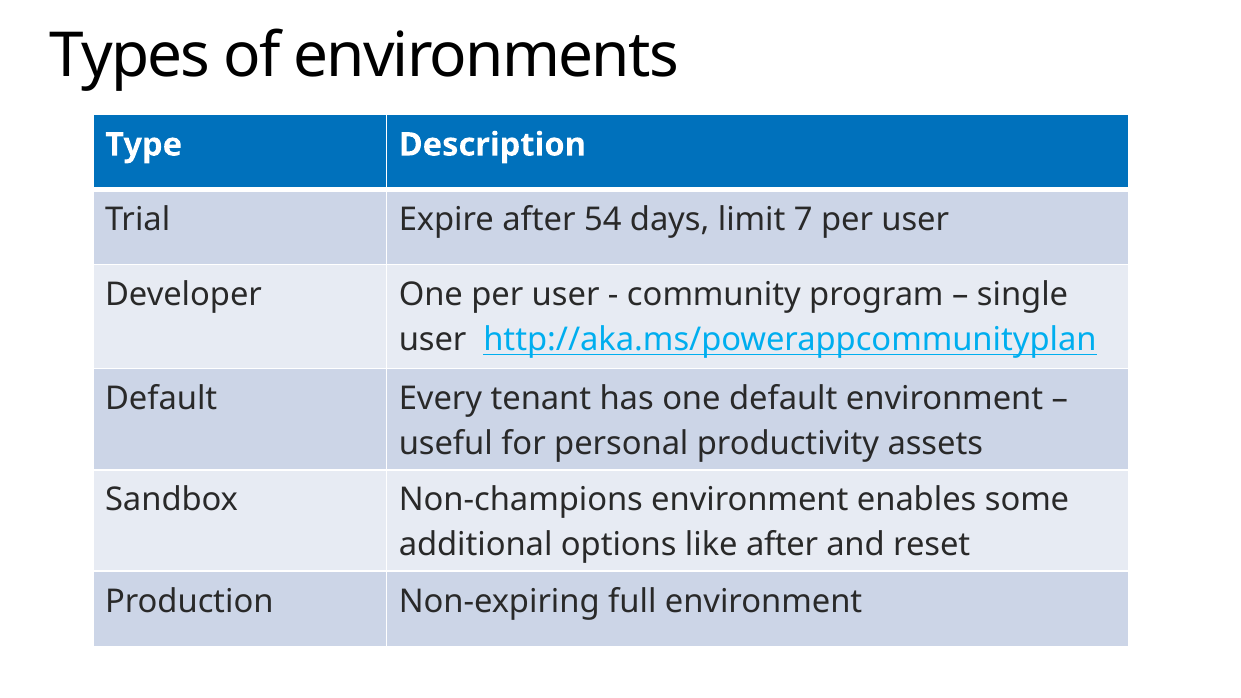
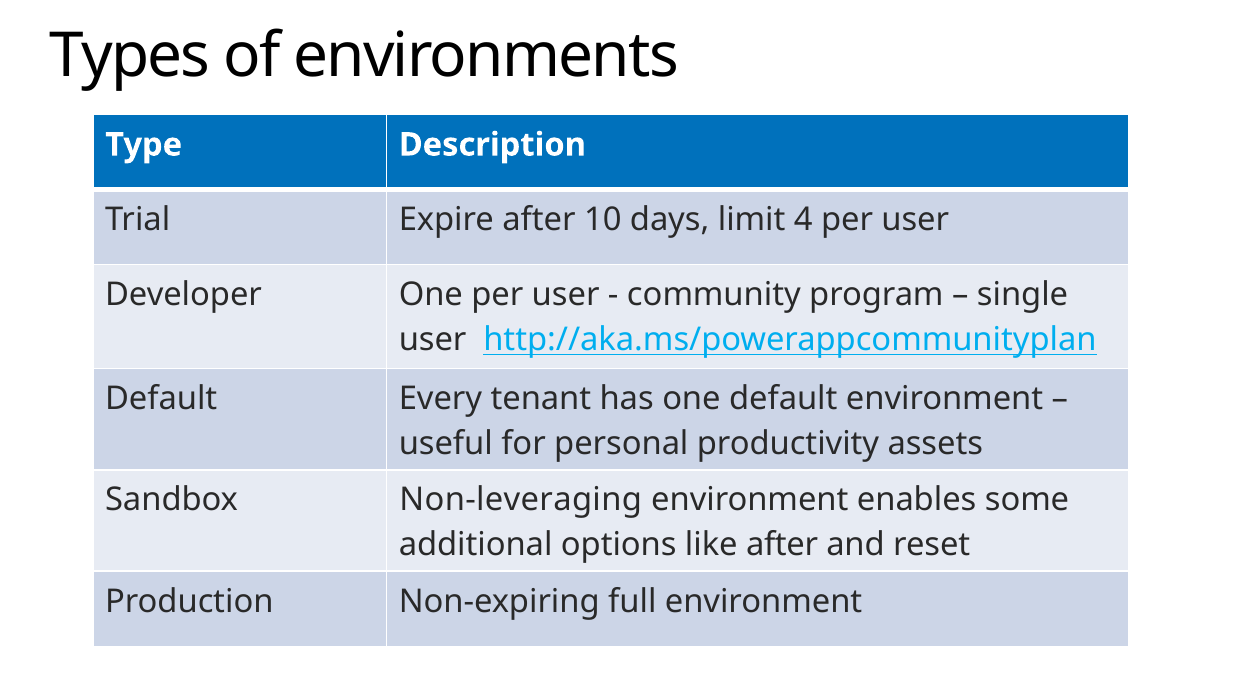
54: 54 -> 10 (603, 220)
7: 7 -> 4 (803, 220)
Non-champions: Non-champions -> Non-leveraging (521, 500)
